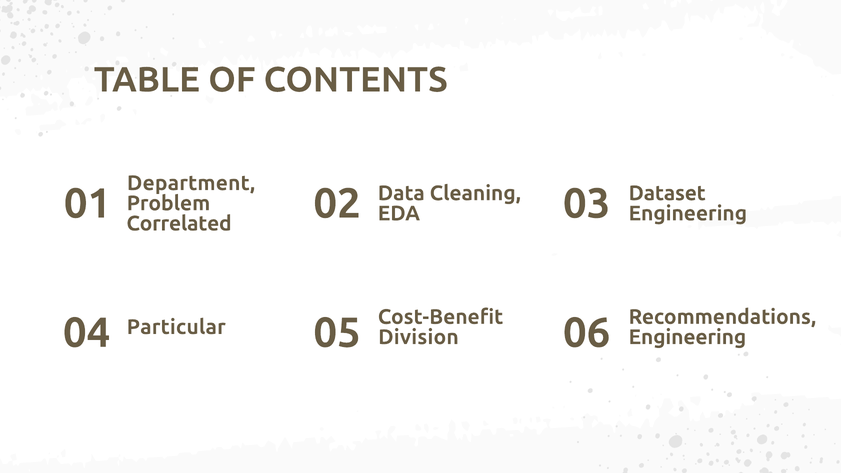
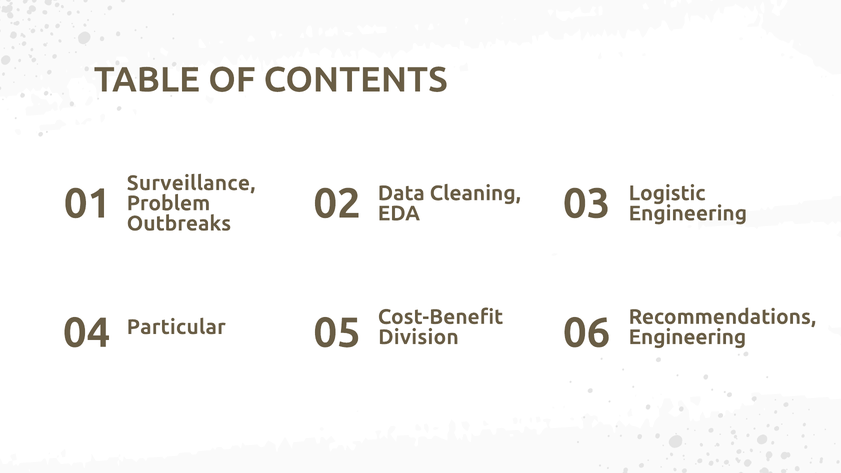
Department: Department -> Surveillance (191, 183)
Dataset: Dataset -> Logistic (667, 193)
Correlated: Correlated -> Outbreaks (179, 224)
